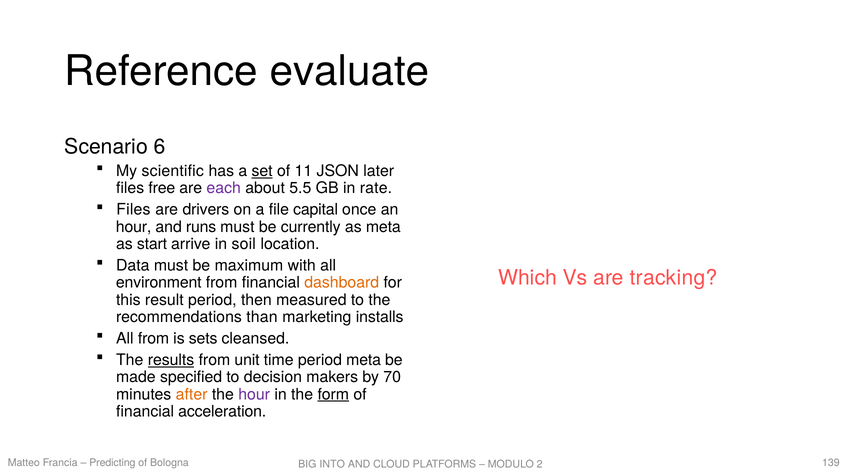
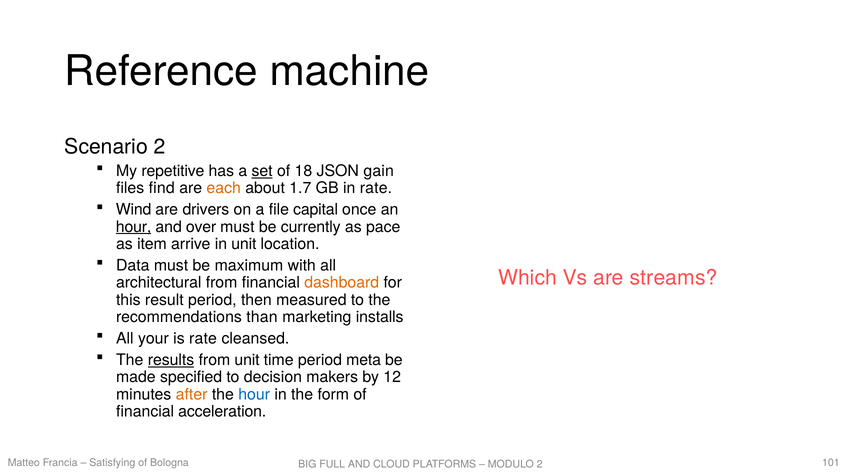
evaluate: evaluate -> machine (350, 71)
Scenario 6: 6 -> 2 (160, 147)
scientific: scientific -> repetitive (173, 171)
11: 11 -> 18 (303, 171)
later: later -> gain (379, 171)
free: free -> find (162, 188)
each colour: purple -> orange (224, 188)
5.5: 5.5 -> 1.7 (300, 188)
Files: Files -> Wind (134, 210)
hour underline: none -> present (134, 227)
runs: runs -> over (201, 227)
as meta: meta -> pace (383, 227)
start: start -> item (152, 244)
in soil: soil -> unit (244, 244)
tracking: tracking -> streams (674, 278)
environment: environment -> architectural (159, 283)
All from: from -> your (153, 338)
is sets: sets -> rate (203, 338)
70: 70 -> 12 (392, 377)
hour colour: purple -> blue (254, 394)
form underline: present -> none (333, 394)
Predicting: Predicting -> Satisfying (112, 463)
139: 139 -> 101 (831, 463)
INTO: INTO -> FULL (332, 464)
